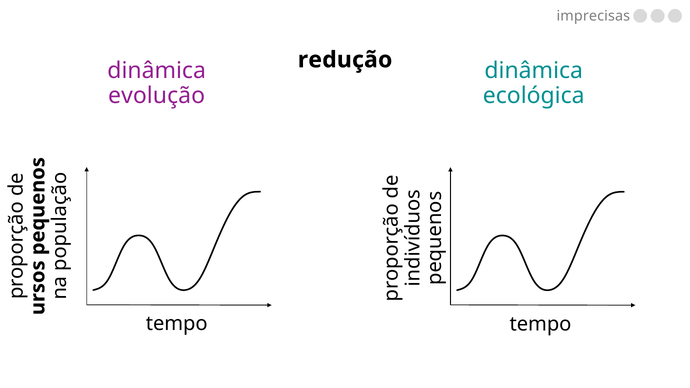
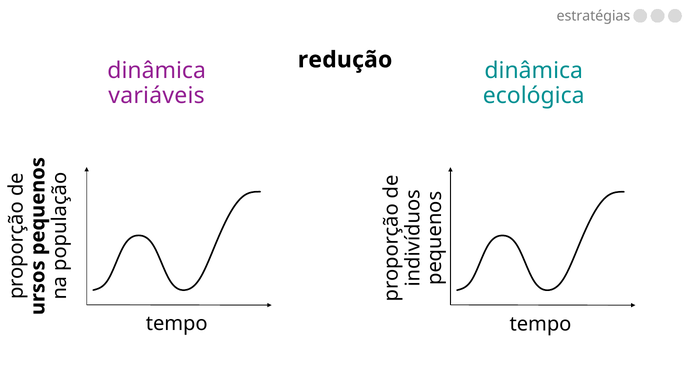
imprecisas: imprecisas -> estratégias (593, 16)
evolução: evolução -> variáveis (157, 96)
